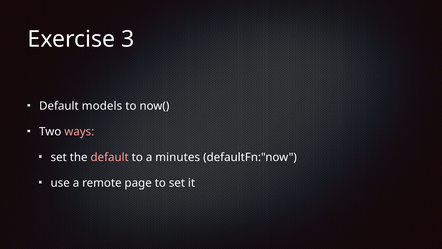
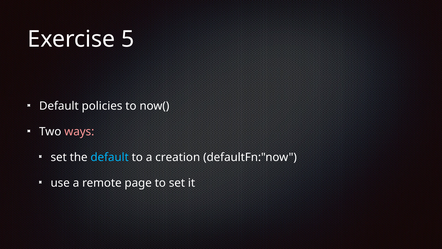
3: 3 -> 5 (128, 39)
models: models -> policies (102, 106)
default colour: pink -> light blue (110, 157)
minutes: minutes -> creation (178, 157)
